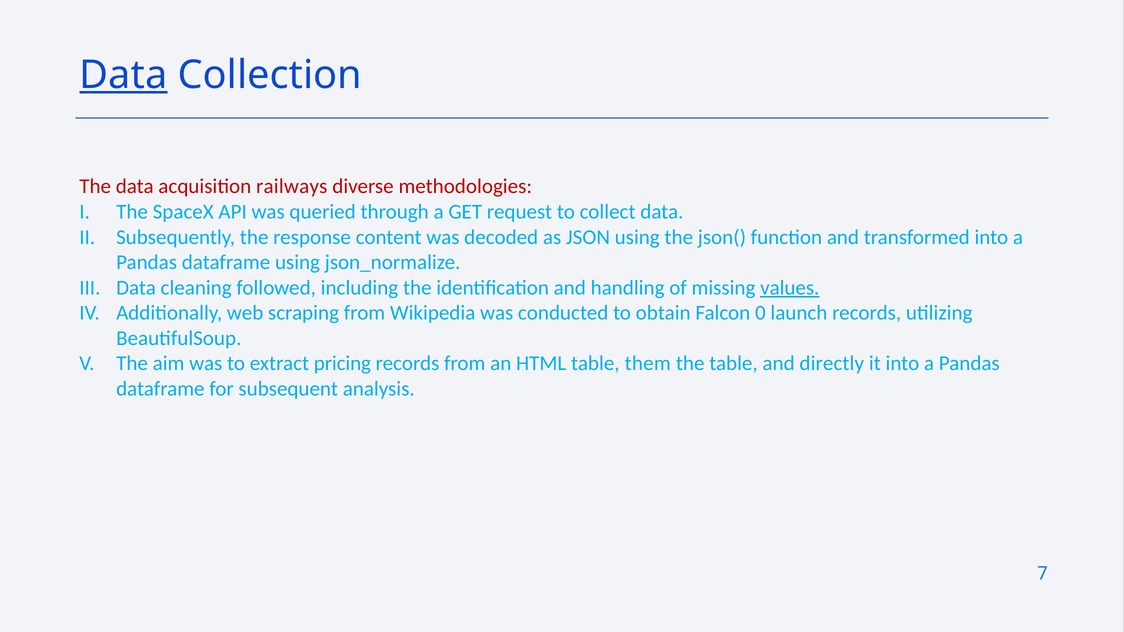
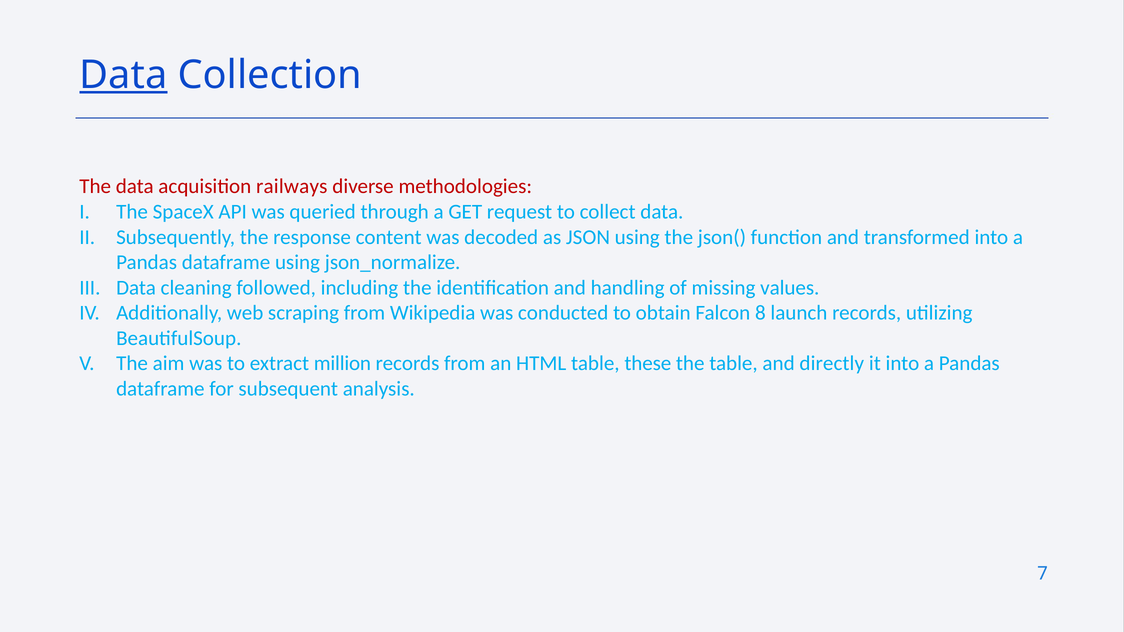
values underline: present -> none (790, 288)
0: 0 -> 8 (760, 313)
pricing: pricing -> million (342, 364)
them: them -> these (648, 364)
